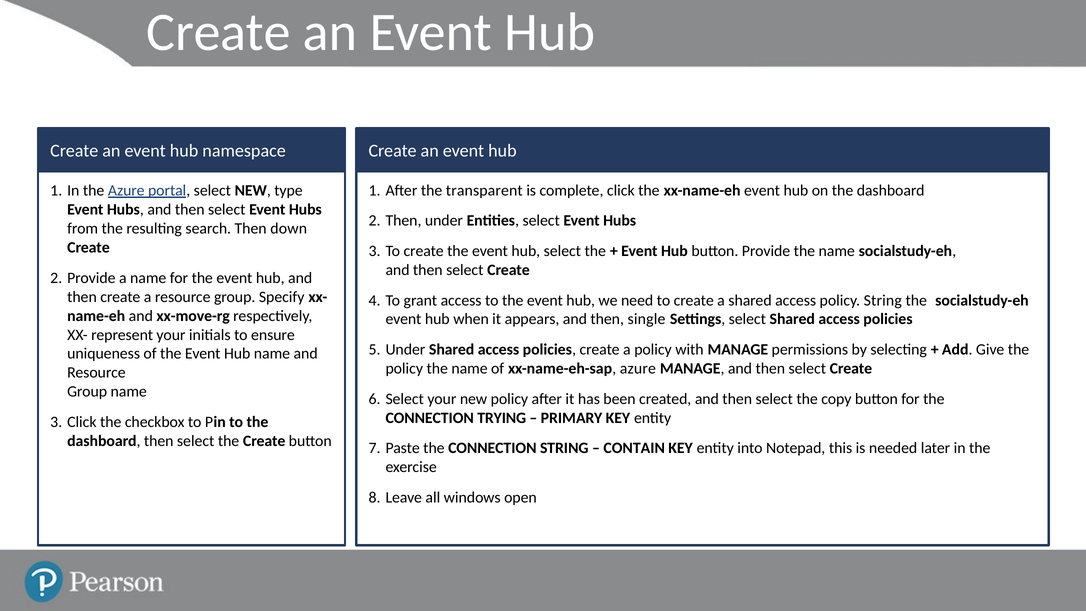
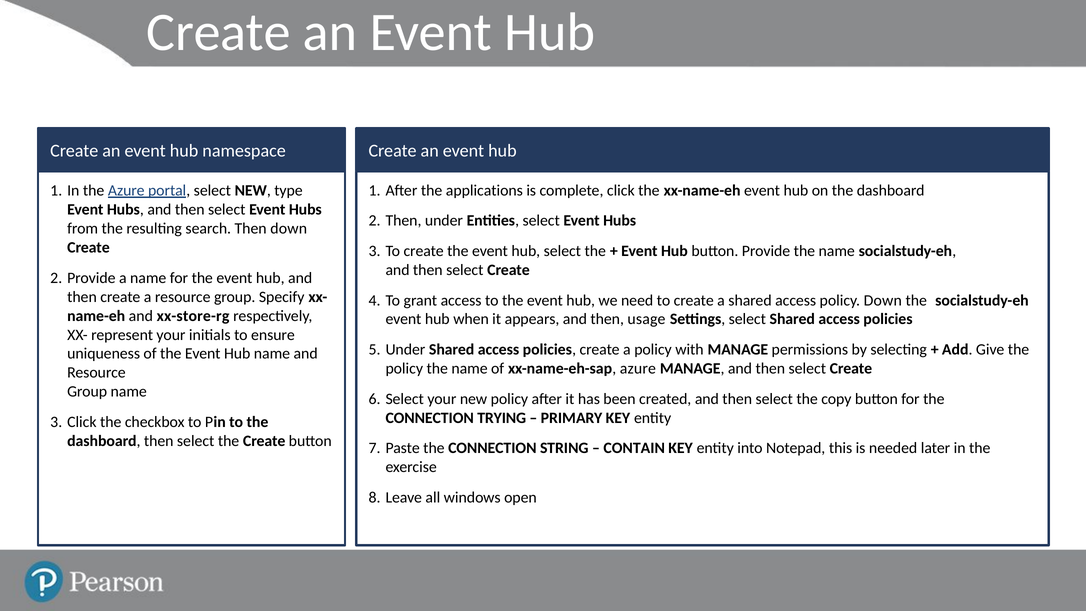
transparent: transparent -> applications (484, 190)
policy String: String -> Down (883, 300)
xx-move-rg: xx-move-rg -> xx-store-rg (193, 316)
single: single -> usage (646, 319)
